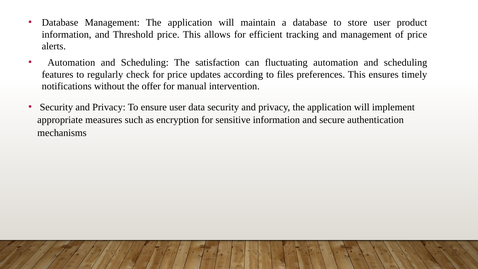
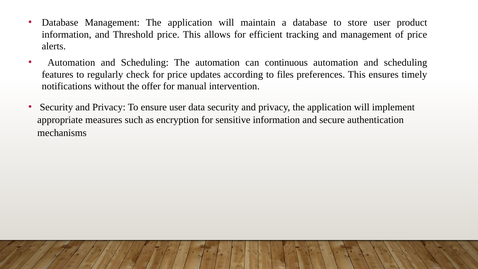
The satisfaction: satisfaction -> automation (218, 63)
fluctuating: fluctuating -> continuous (286, 63)
